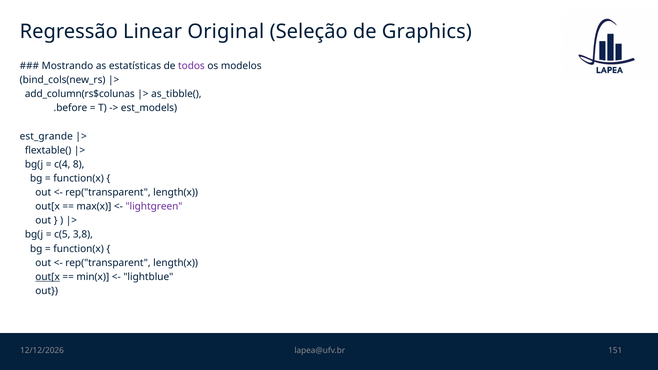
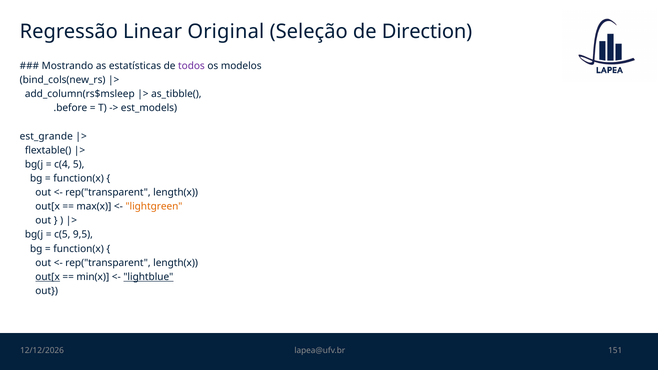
Graphics: Graphics -> Direction (427, 32)
add_column(rs$colunas: add_column(rs$colunas -> add_column(rs$msleep (80, 94)
8: 8 -> 5 (79, 164)
lightgreen colour: purple -> orange (154, 207)
3,8: 3,8 -> 9,5 (83, 235)
lightblue underline: none -> present (148, 277)
